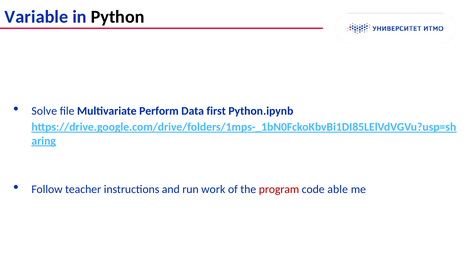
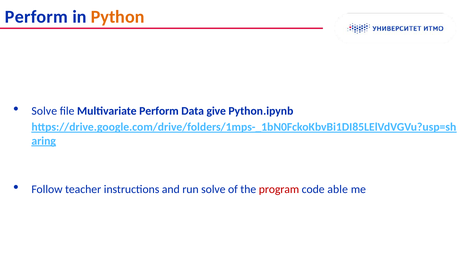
Variable: Variable -> Perform (36, 17)
Python colour: black -> orange (118, 17)
first: first -> give (216, 111)
run work: work -> solve (213, 189)
